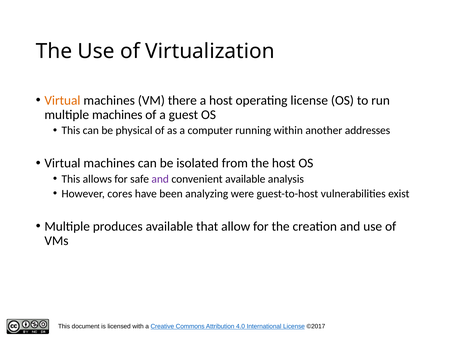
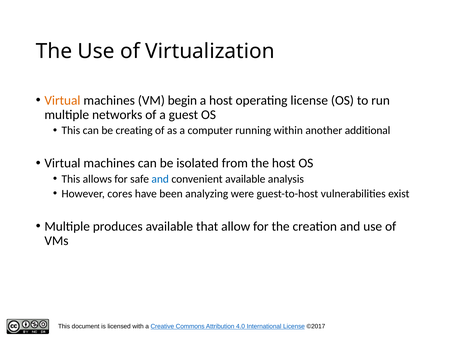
there: there -> begin (182, 100)
multiple machines: machines -> networks (117, 115)
physical: physical -> creating (134, 131)
addresses: addresses -> additional (368, 131)
and colour: purple -> blue (160, 179)
